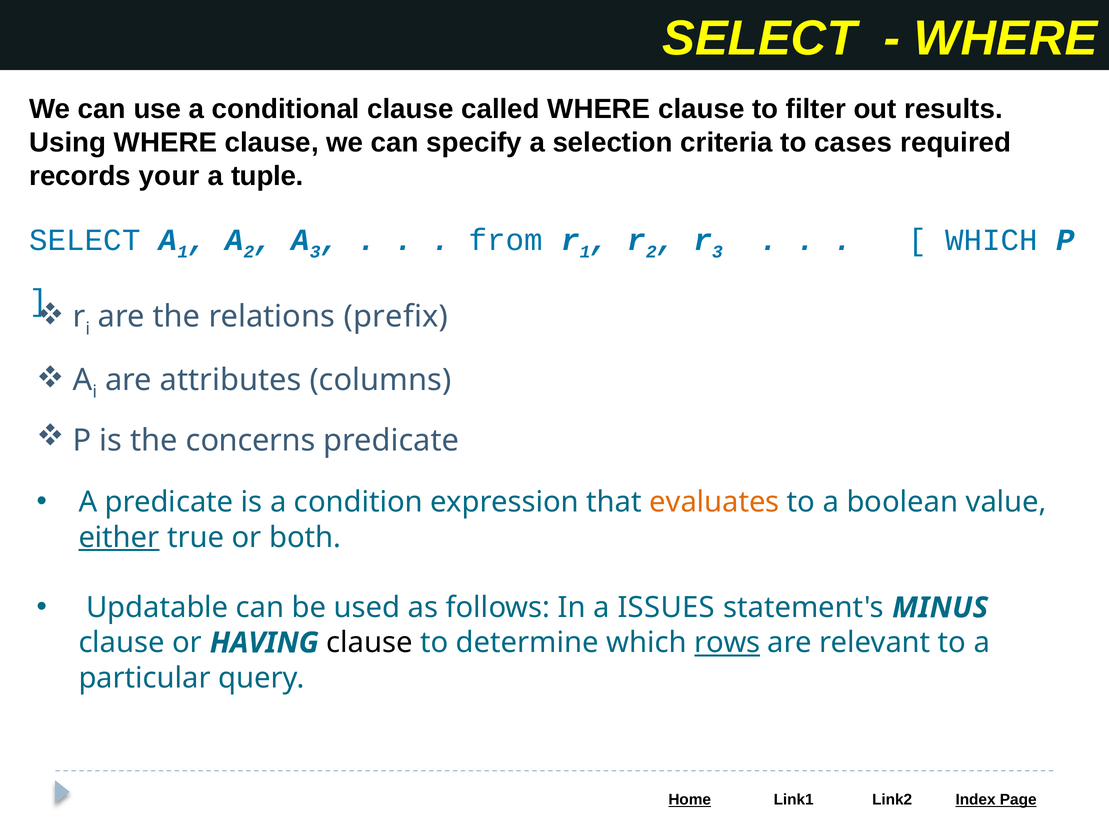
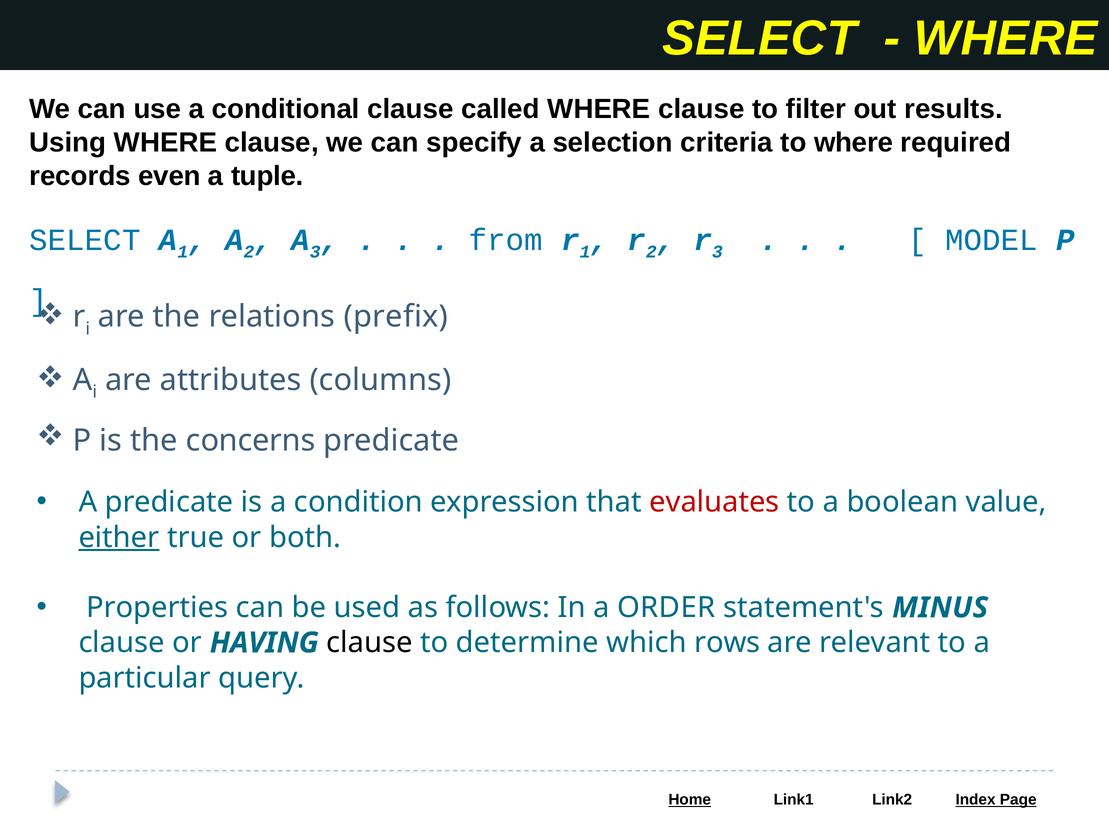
to cases: cases -> where (854, 143)
your: your -> even (169, 176)
WHICH: WHICH -> MODEL (991, 240)
evaluates colour: orange -> red (714, 502)
Updatable: Updatable -> Properties (157, 608)
ISSUES: ISSUES -> ORDER (666, 608)
rows underline: present -> none (727, 643)
